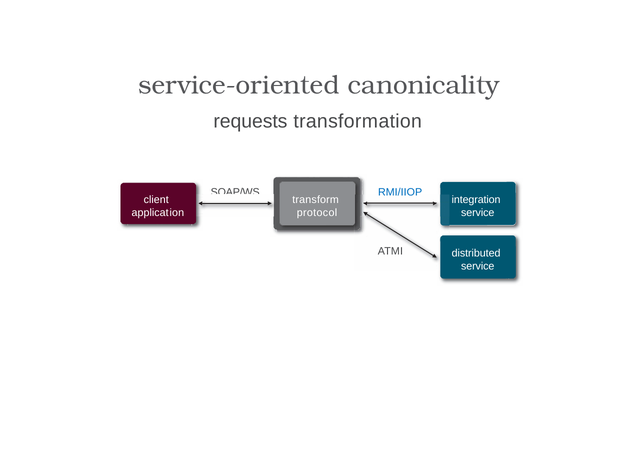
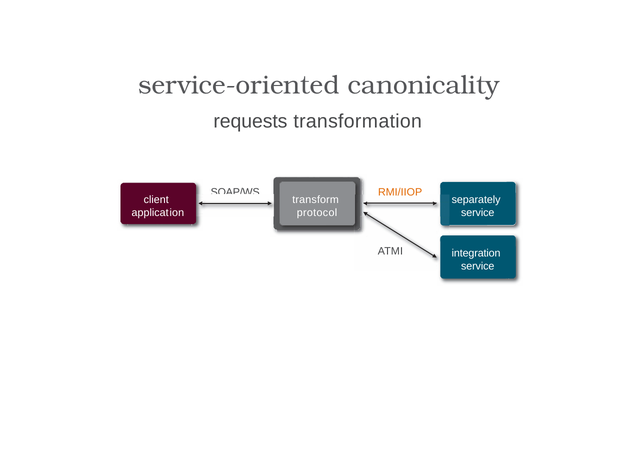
RMI/IIOP colour: blue -> orange (400, 192)
integration: integration -> separately (476, 200)
distributed: distributed -> integration (476, 253)
